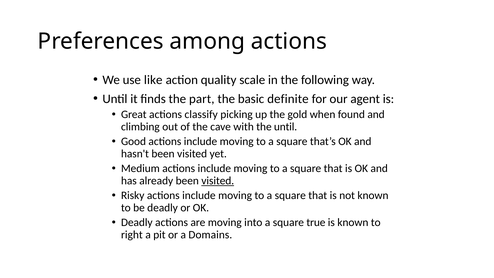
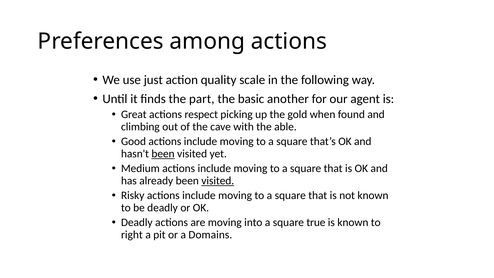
like: like -> just (153, 80)
definite: definite -> another (288, 99)
classify: classify -> respect (201, 114)
the until: until -> able (285, 127)
been underline: none -> present (163, 154)
